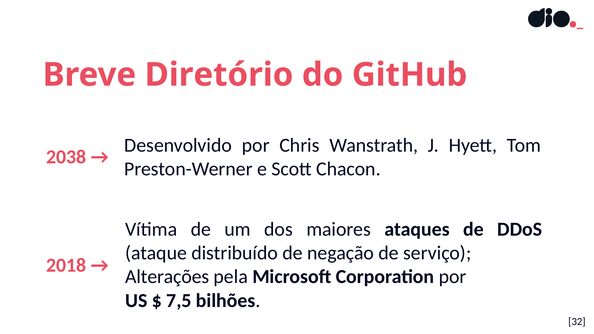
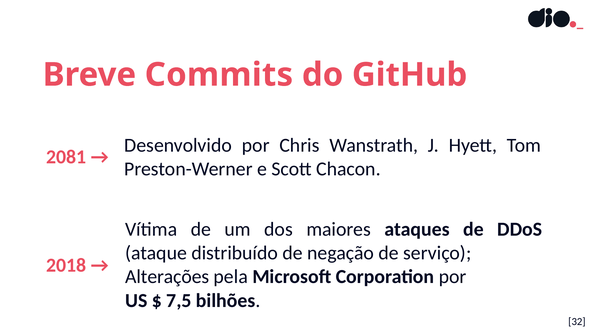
Diretório: Diretório -> Commits (219, 75)
2038: 2038 -> 2081 (66, 157)
